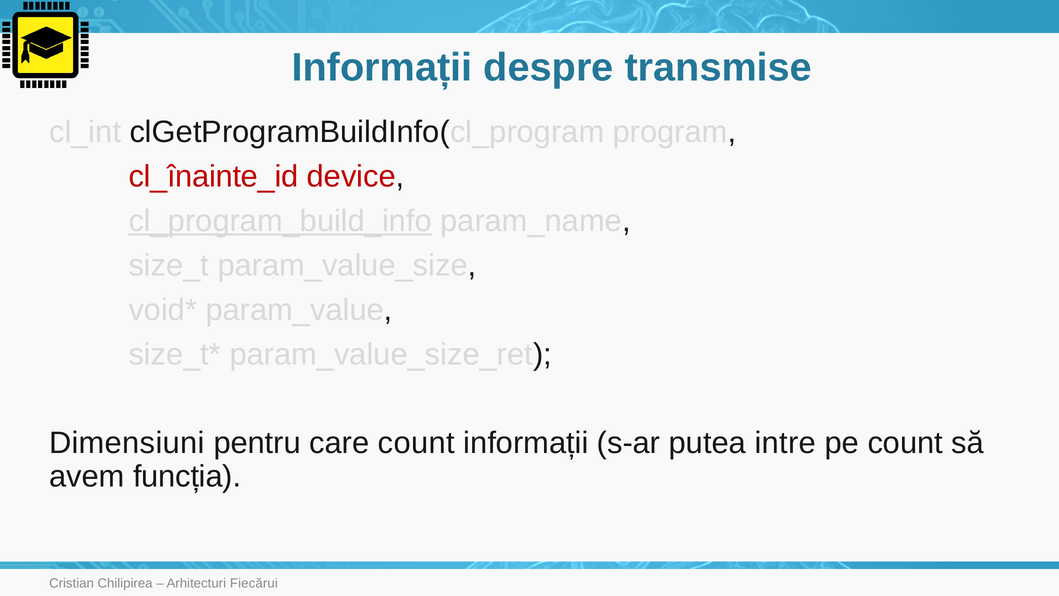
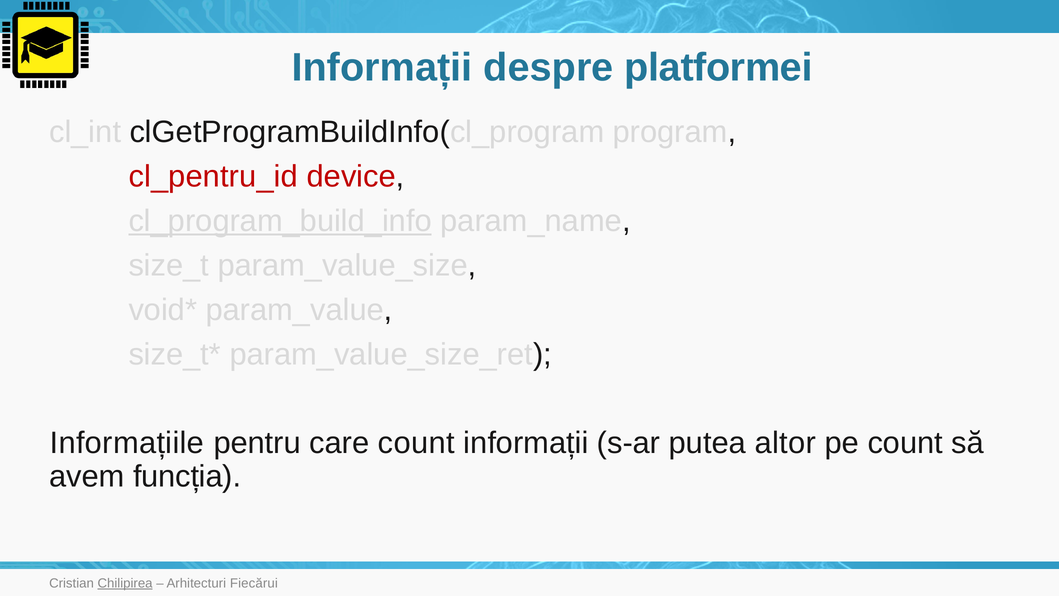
transmise: transmise -> platformei (719, 67)
cl_înainte_id: cl_înainte_id -> cl_pentru_id (213, 177)
Dimensiuni: Dimensiuni -> Informațiile (127, 443)
intre: intre -> altor (785, 443)
Chilipirea underline: none -> present (125, 583)
